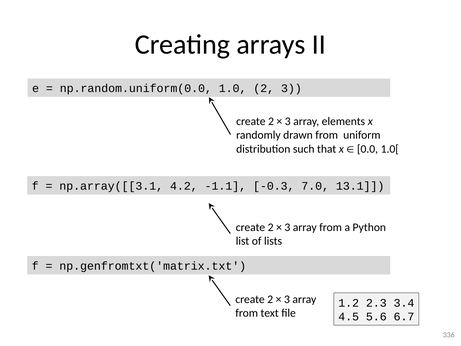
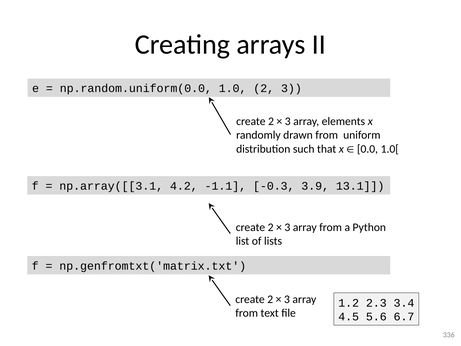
7.0: 7.0 -> 3.9 (315, 186)
